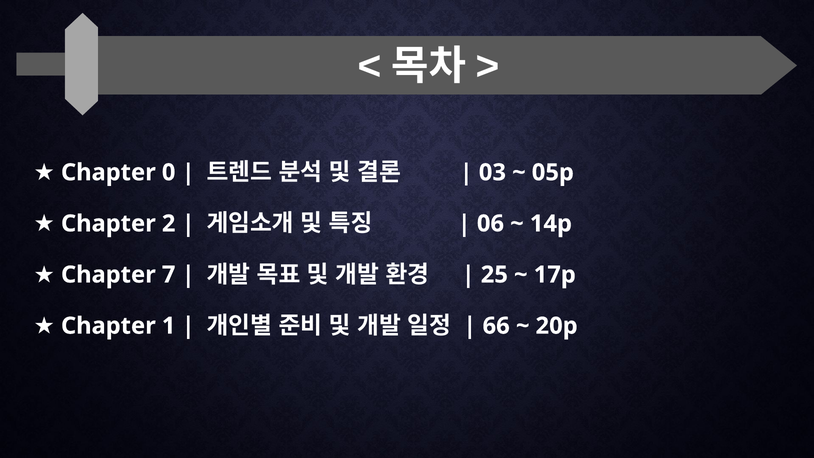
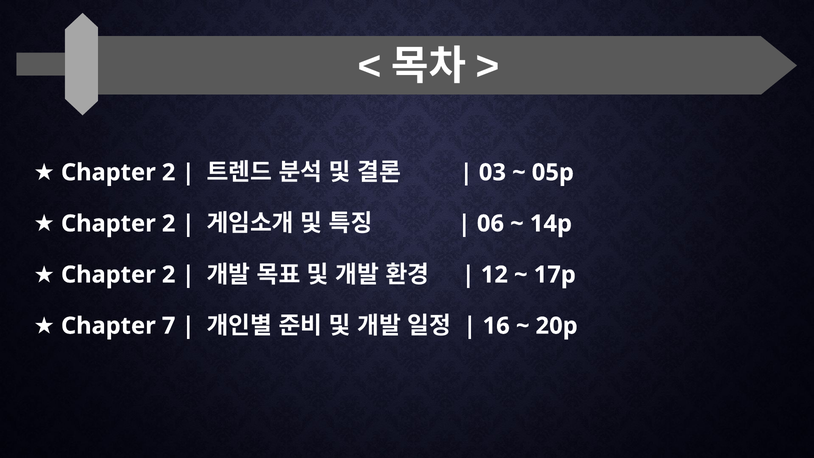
0: 0 -> 2 (169, 172)
7: 7 -> 2 (169, 275)
25: 25 -> 12 (494, 275)
1: 1 -> 7 (169, 326)
66: 66 -> 16 (496, 326)
